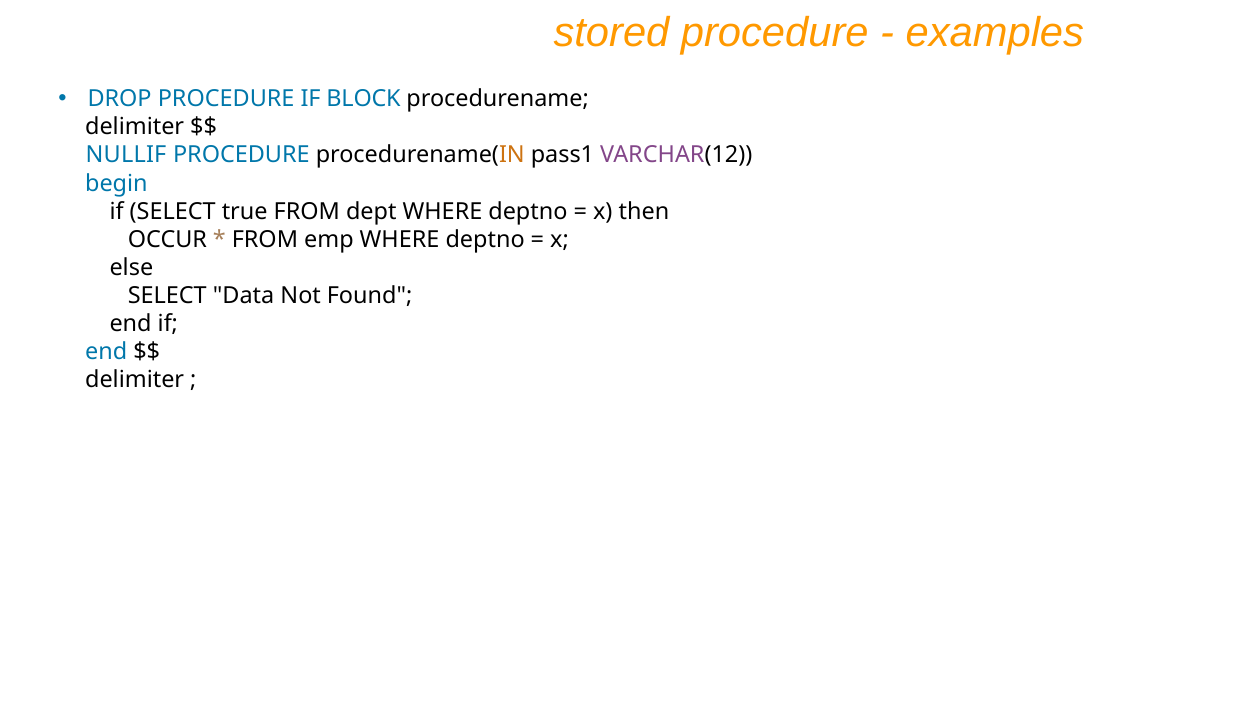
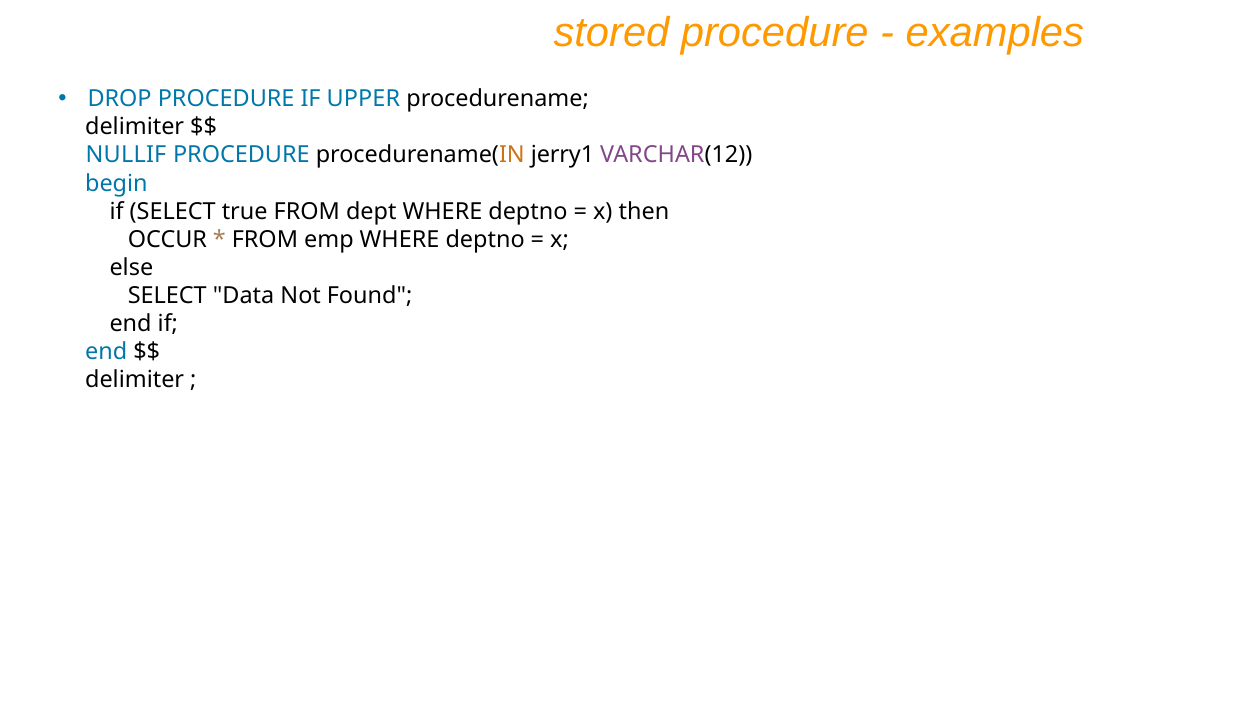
BLOCK: BLOCK -> UPPER (363, 99)
pass1: pass1 -> jerry1 (563, 155)
